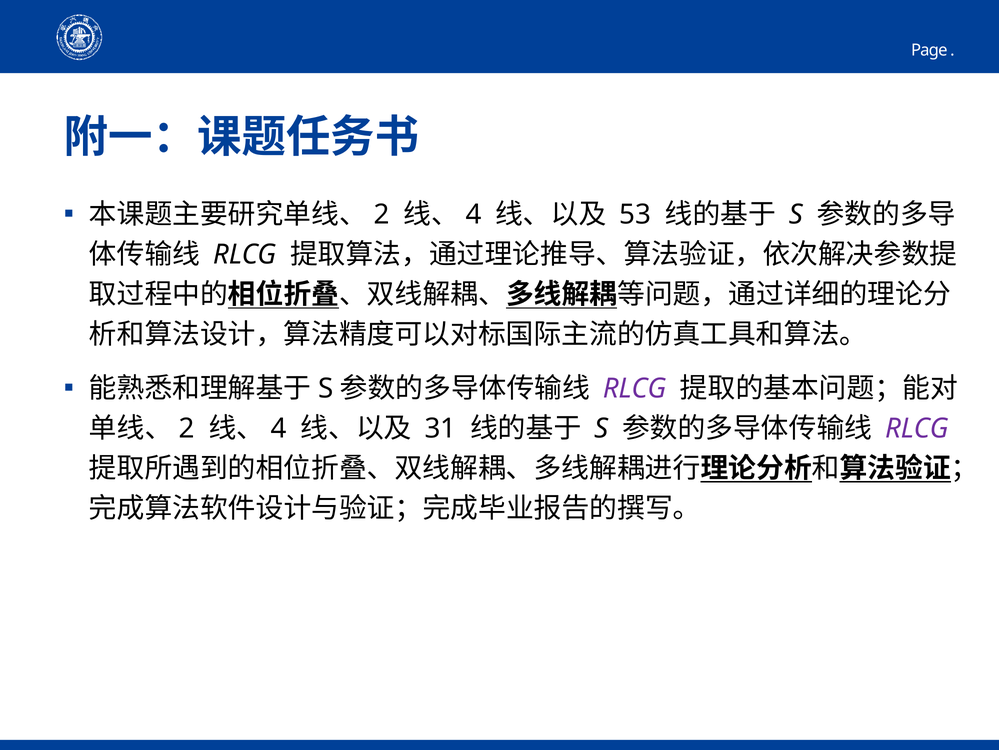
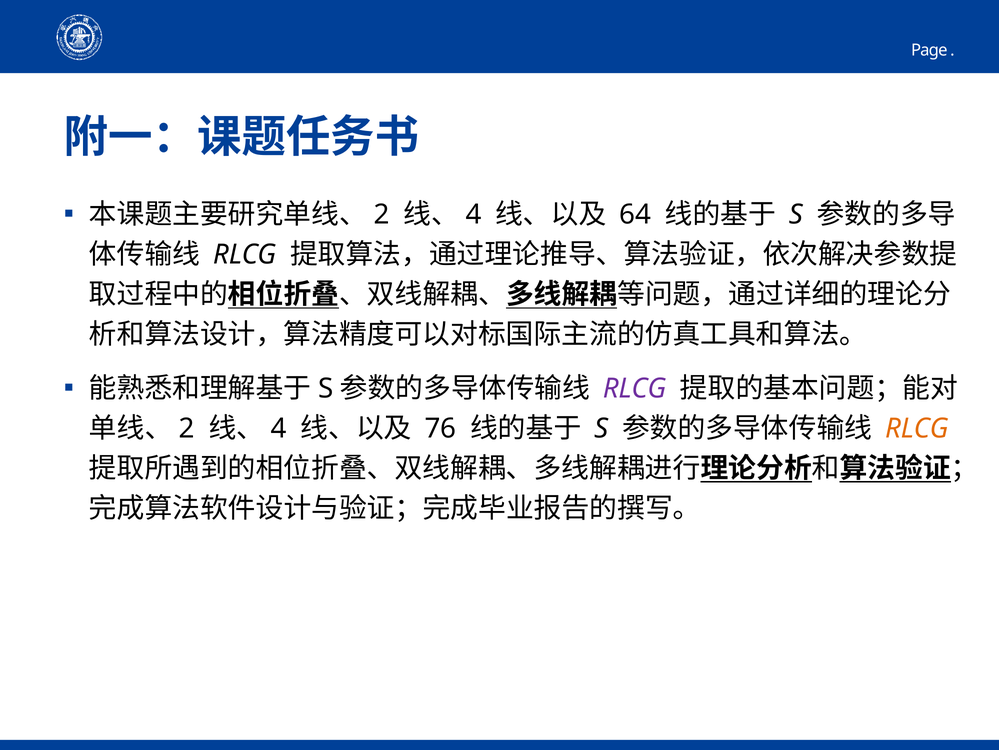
53: 53 -> 64 (635, 214)
31: 31 -> 76 (440, 428)
RLCG colour: purple -> orange (917, 428)
